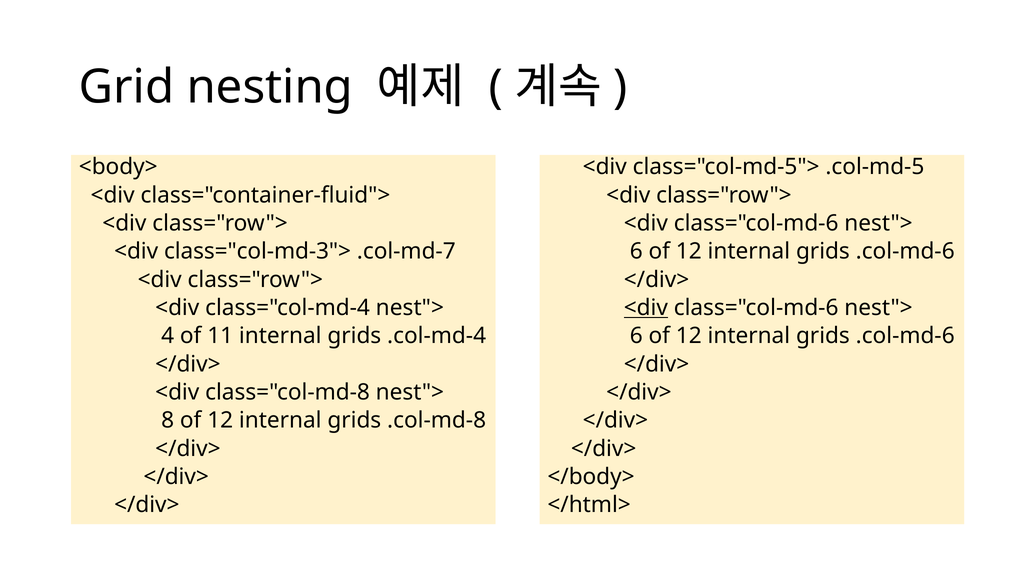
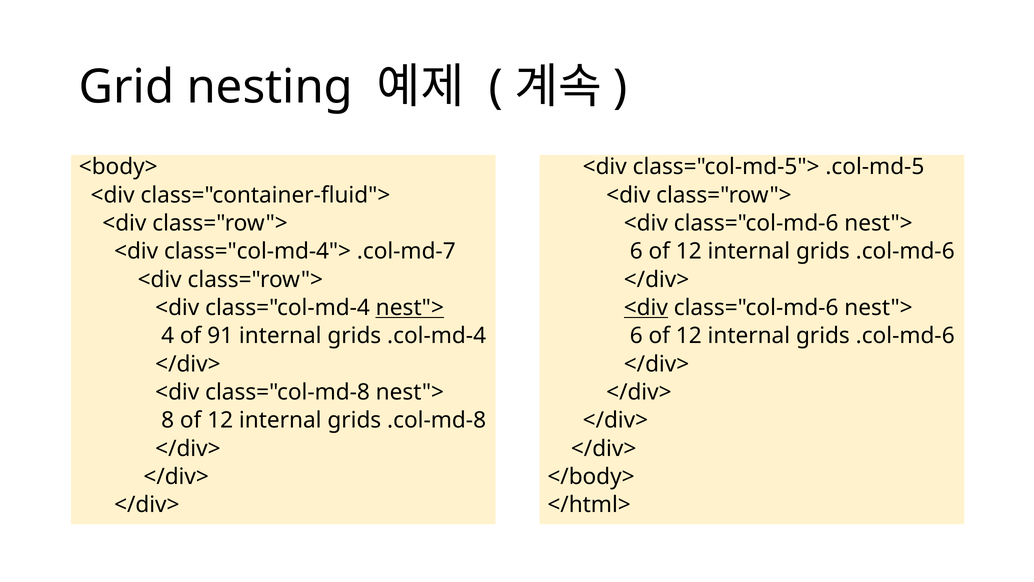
class="col-md-3">: class="col-md-3"> -> class="col-md-4"> (258, 251)
nest"> underline: none -> present (410, 308)
11: 11 -> 91 (220, 336)
